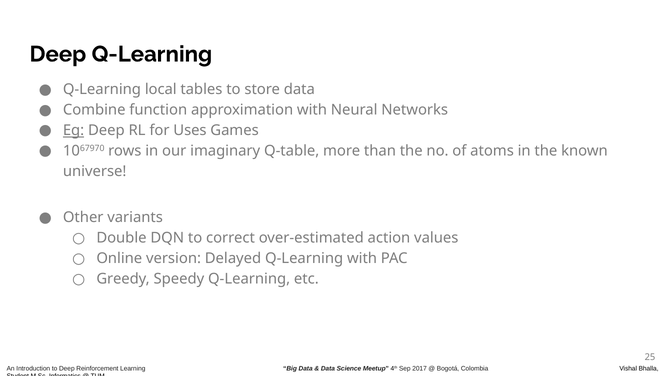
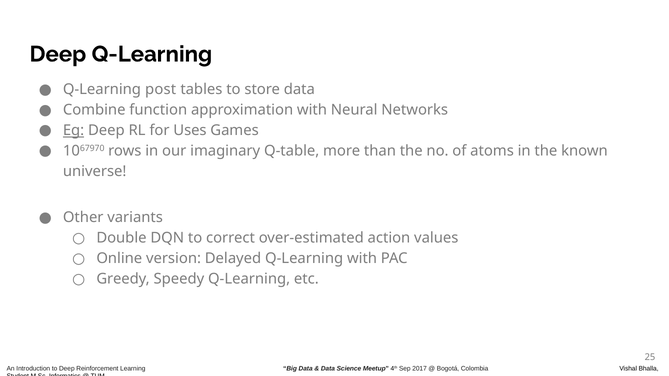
local: local -> post (161, 89)
